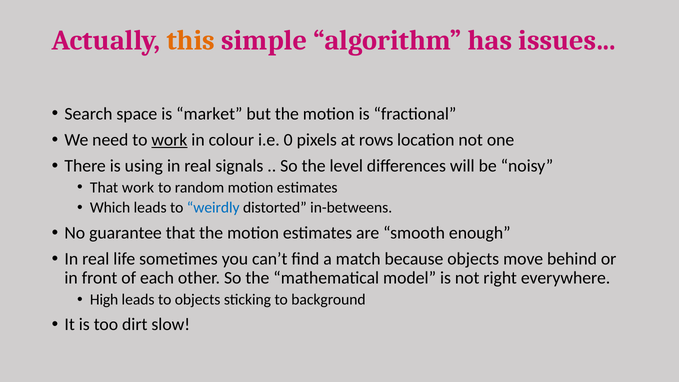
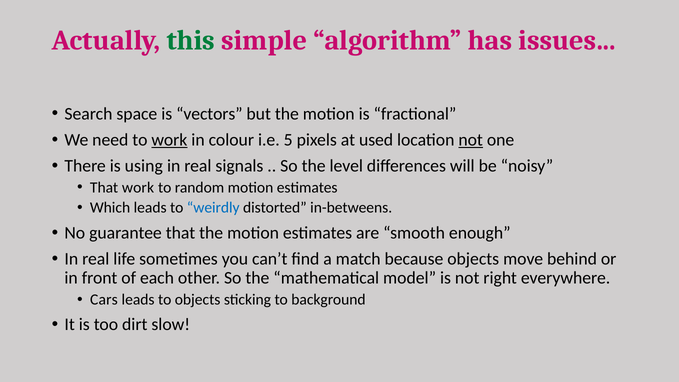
this colour: orange -> green (191, 40)
market: market -> vectors (209, 114)
0: 0 -> 5 (288, 140)
rows: rows -> used (376, 140)
not underline: none -> present (471, 140)
High: High -> Cars (104, 300)
